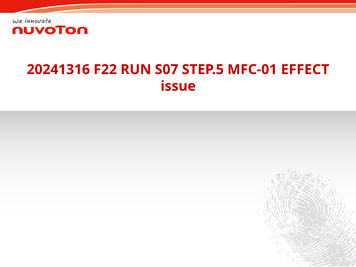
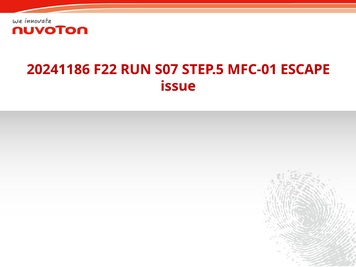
20241316: 20241316 -> 20241186 (58, 70)
EFFECT: EFFECT -> ESCAPE (305, 70)
